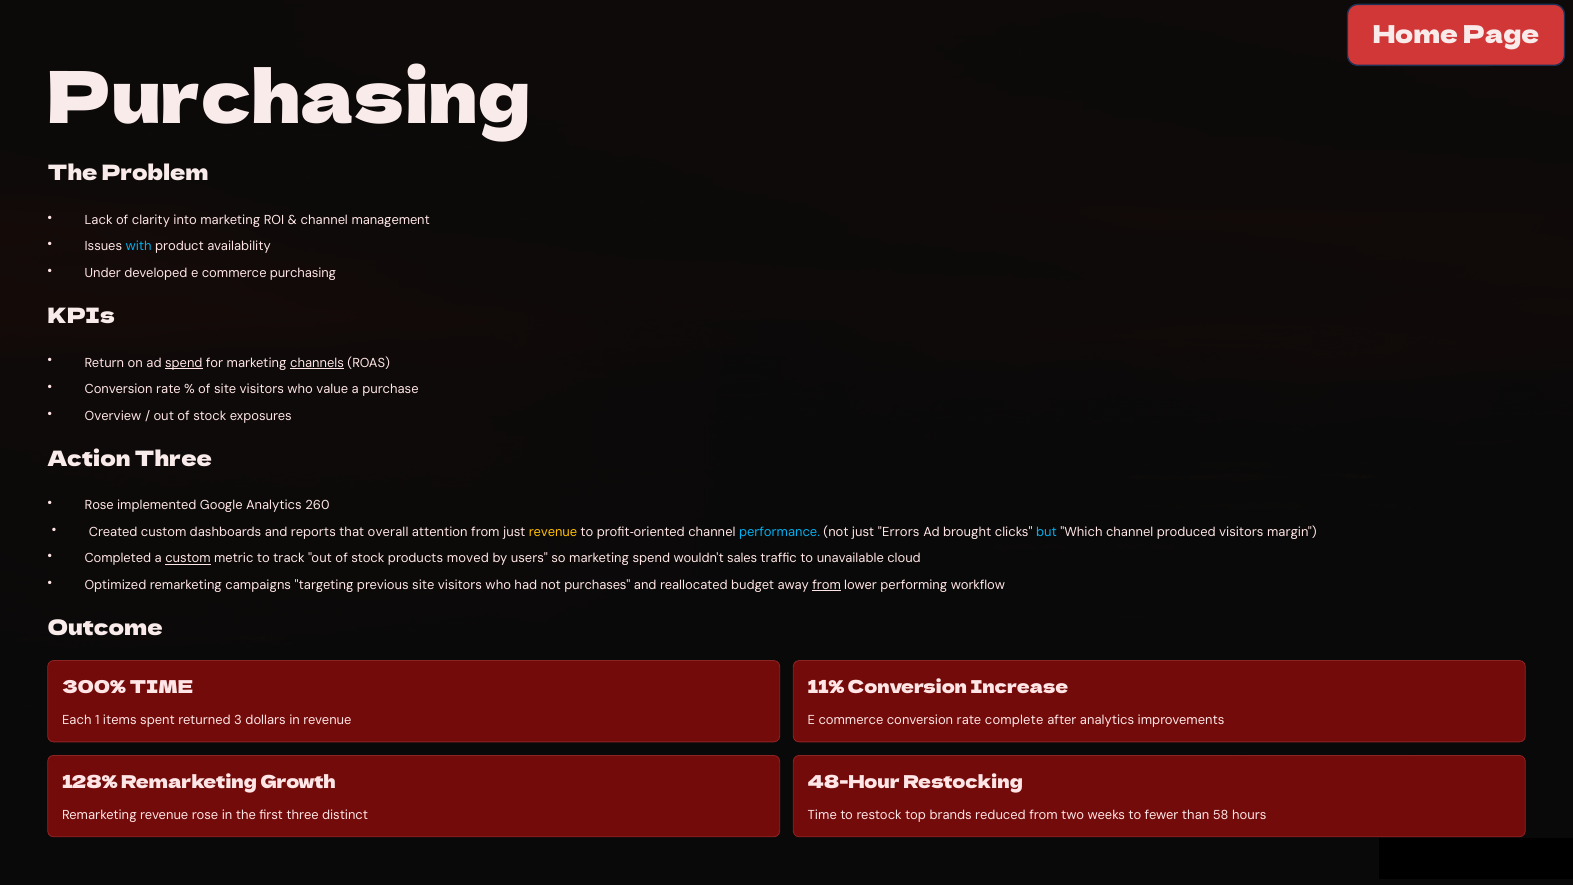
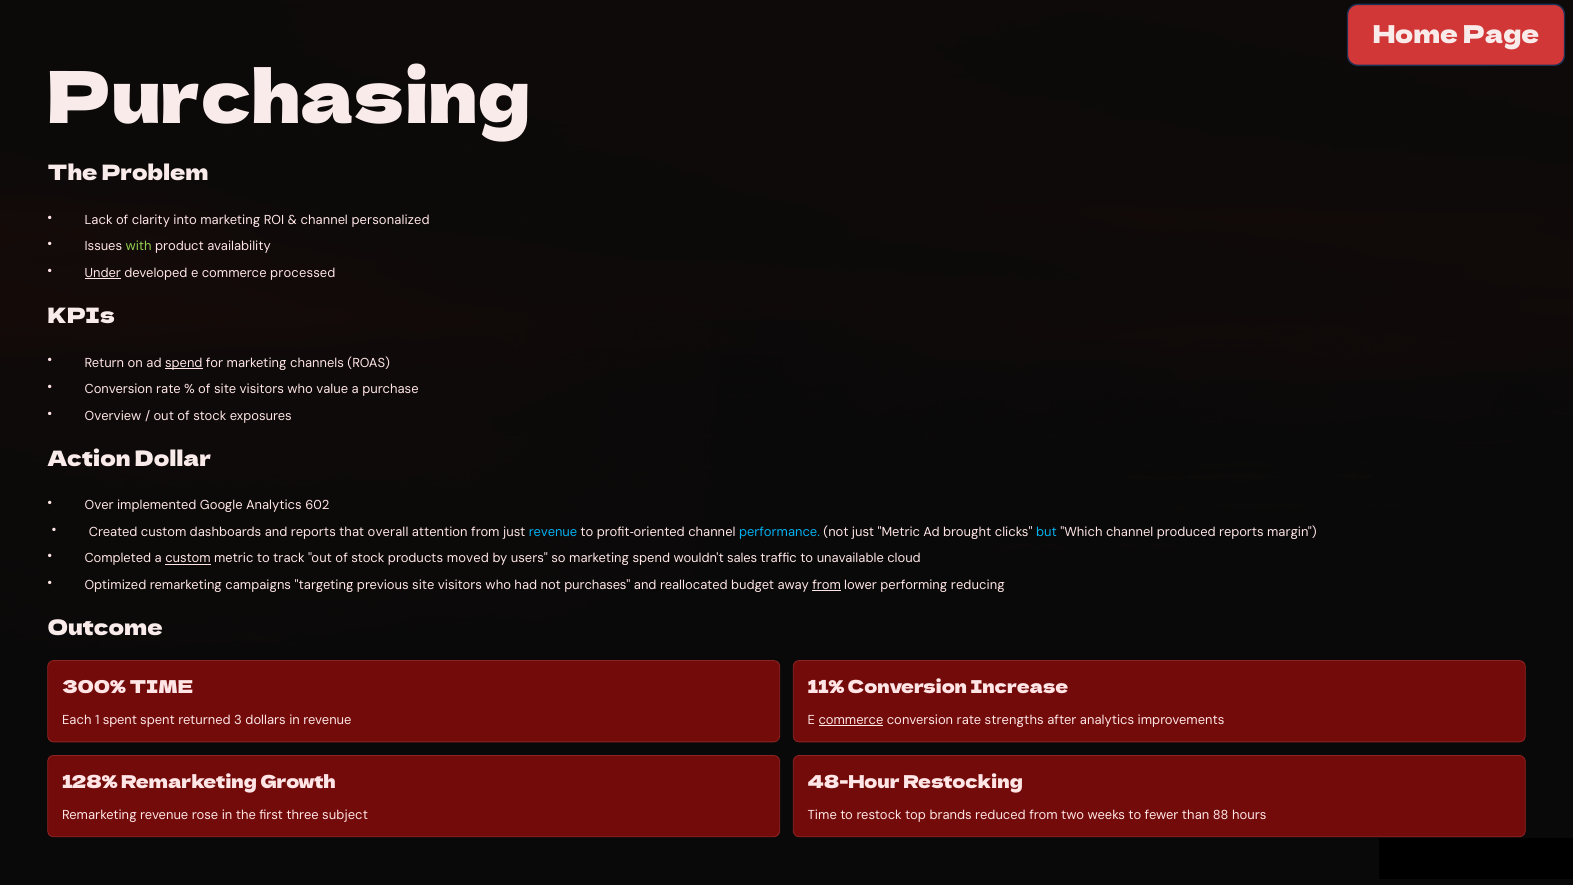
management: management -> personalized (391, 220)
with colour: light blue -> light green (139, 246)
Under underline: none -> present (103, 273)
commerce purchasing: purchasing -> processed (303, 273)
channels underline: present -> none (317, 363)
Action Three: Three -> Dollar (173, 459)
Rose: Rose -> Over (99, 505)
260: 260 -> 602 (317, 505)
revenue colour: yellow -> light blue (553, 532)
just Errors: Errors -> Metric (899, 532)
produced visitors: visitors -> reports (1241, 532)
workflow: workflow -> reducing (978, 585)
1 items: items -> spent (120, 720)
commerce underline: none -> present (851, 720)
complete: complete -> strengths (1014, 720)
distinct: distinct -> subject (345, 815)
58: 58 -> 88 (1221, 815)
